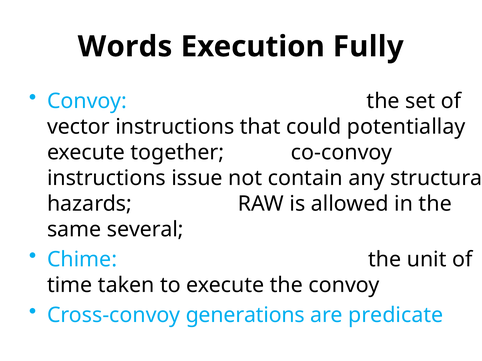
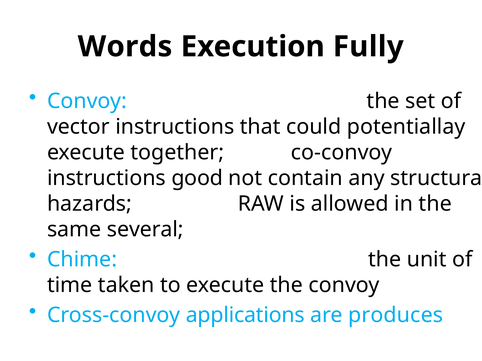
issue: issue -> good (197, 178)
generations: generations -> applications (245, 315)
predicate: predicate -> produces (396, 315)
